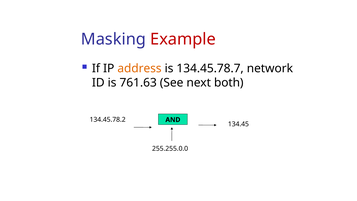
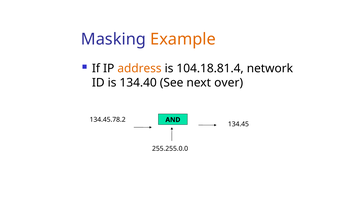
Example colour: red -> orange (183, 39)
134.45.78.7: 134.45.78.7 -> 104.18.81.4 (210, 68)
761.63: 761.63 -> 134.40 (138, 83)
both: both -> over (229, 83)
